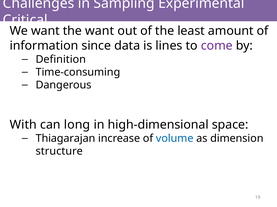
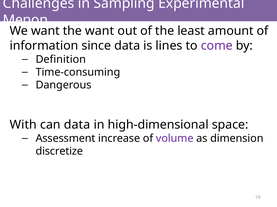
Critical: Critical -> Menon (25, 20)
can long: long -> data (77, 125)
Thiagarajan: Thiagarajan -> Assessment (66, 139)
volume colour: blue -> purple (175, 139)
structure: structure -> discretize (59, 152)
